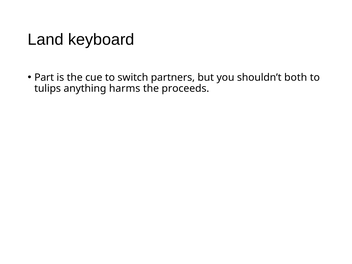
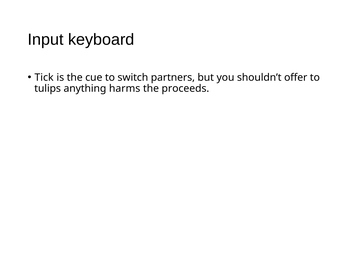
Land: Land -> Input (46, 39)
Part: Part -> Tick (44, 78)
both: both -> offer (296, 78)
